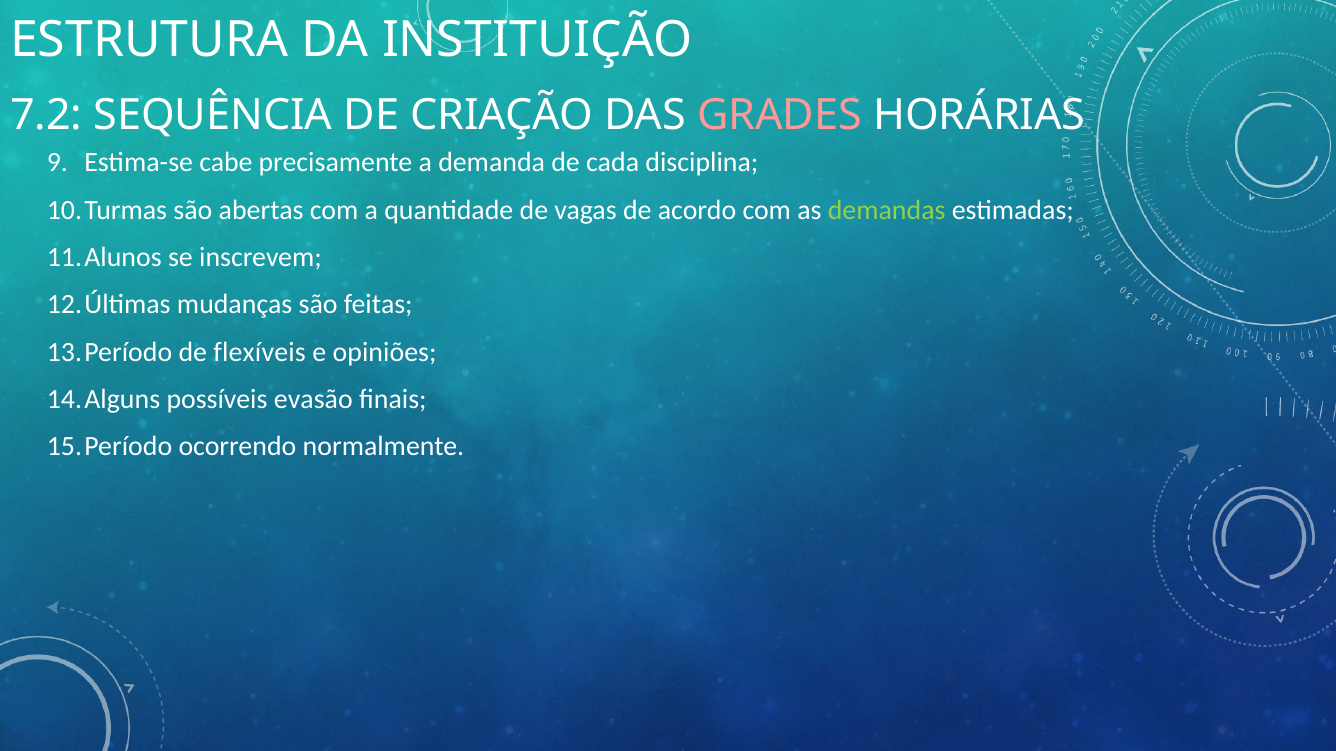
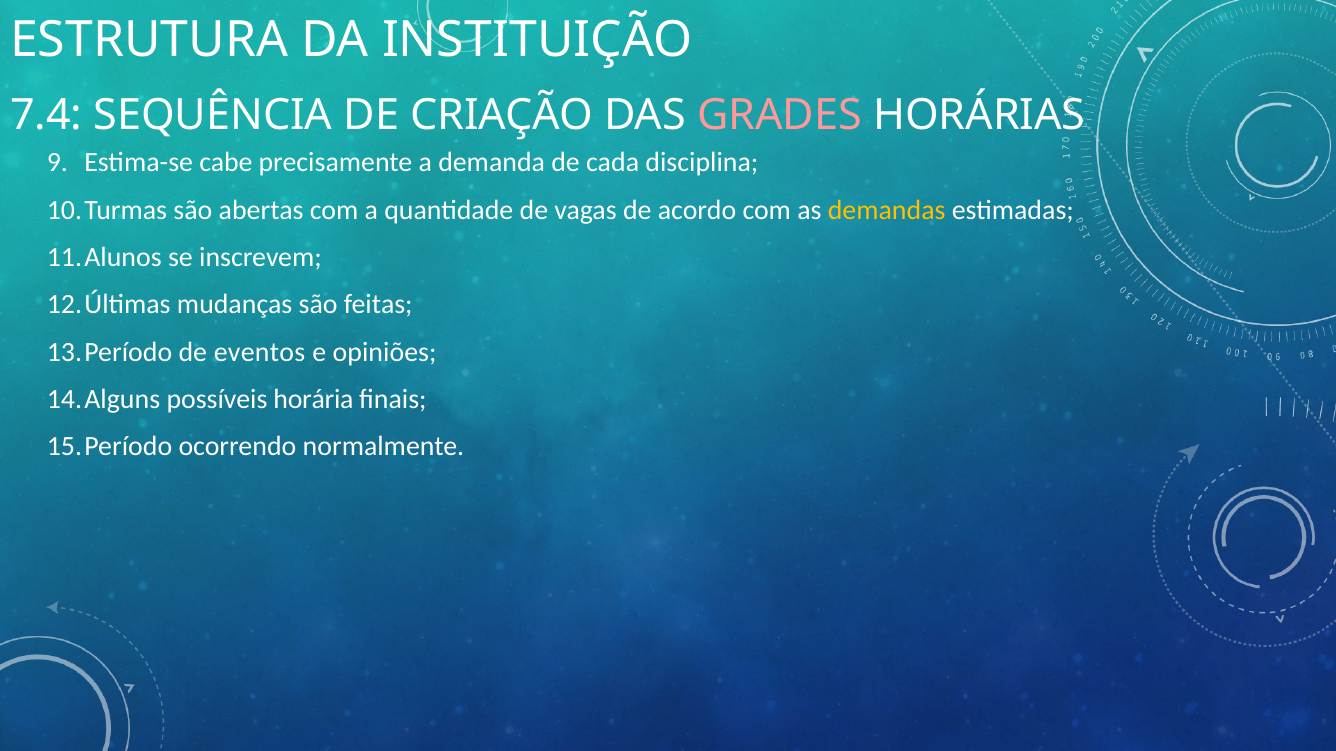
7.2: 7.2 -> 7.4 (46, 116)
demandas colour: light green -> yellow (887, 210)
flexíveis: flexíveis -> eventos (260, 352)
evasão: evasão -> horária (314, 400)
